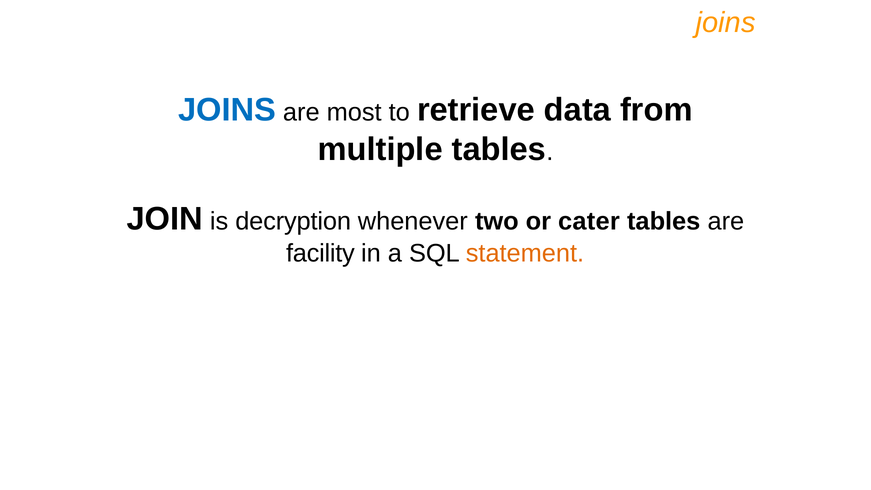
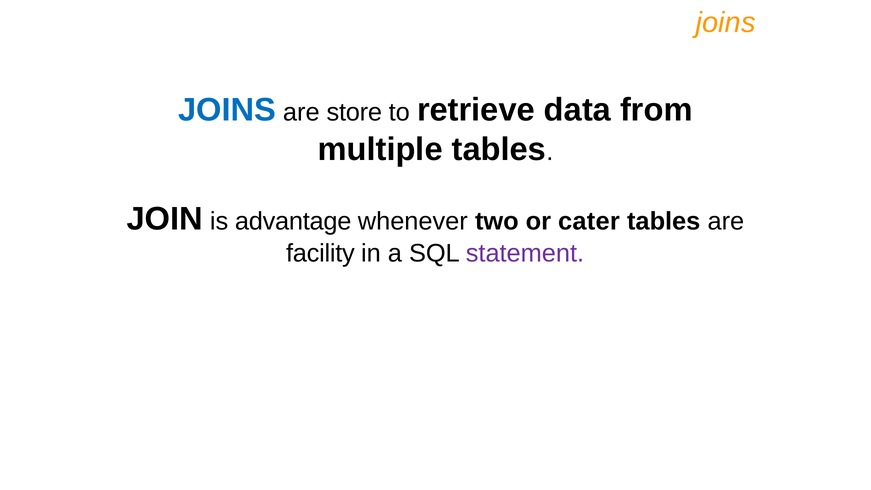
most: most -> store (354, 112)
decryption: decryption -> advantage (293, 221)
statement colour: orange -> purple (525, 253)
